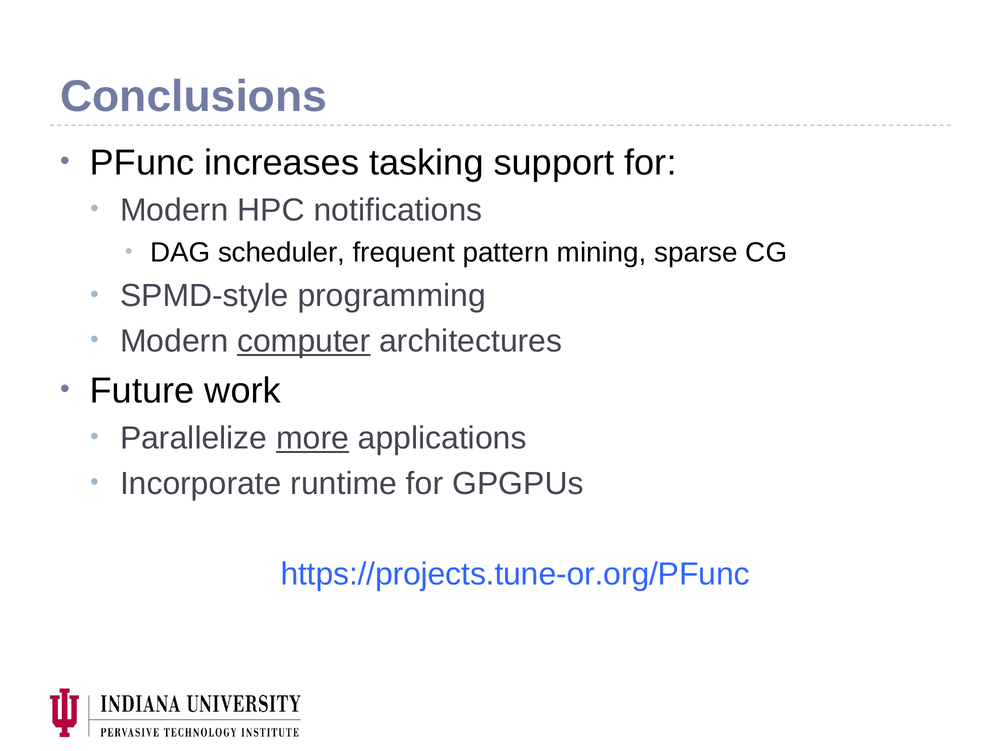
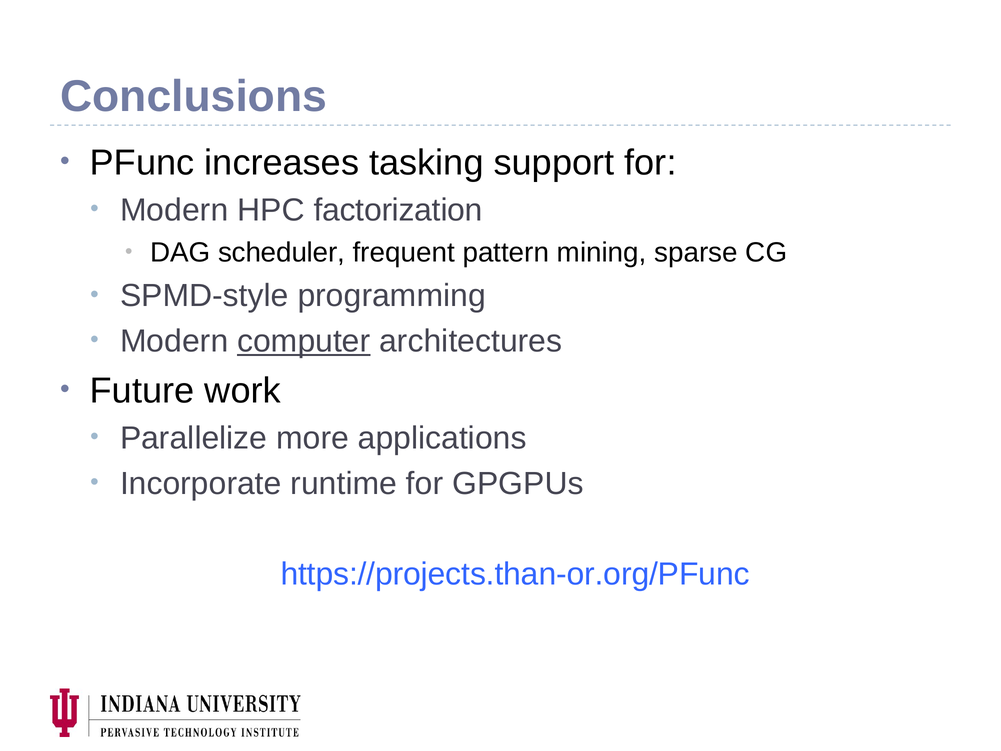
notifications: notifications -> factorization (398, 210)
more underline: present -> none (313, 438)
https://projects.tune-or.org/PFunc: https://projects.tune-or.org/PFunc -> https://projects.than-or.org/PFunc (515, 574)
